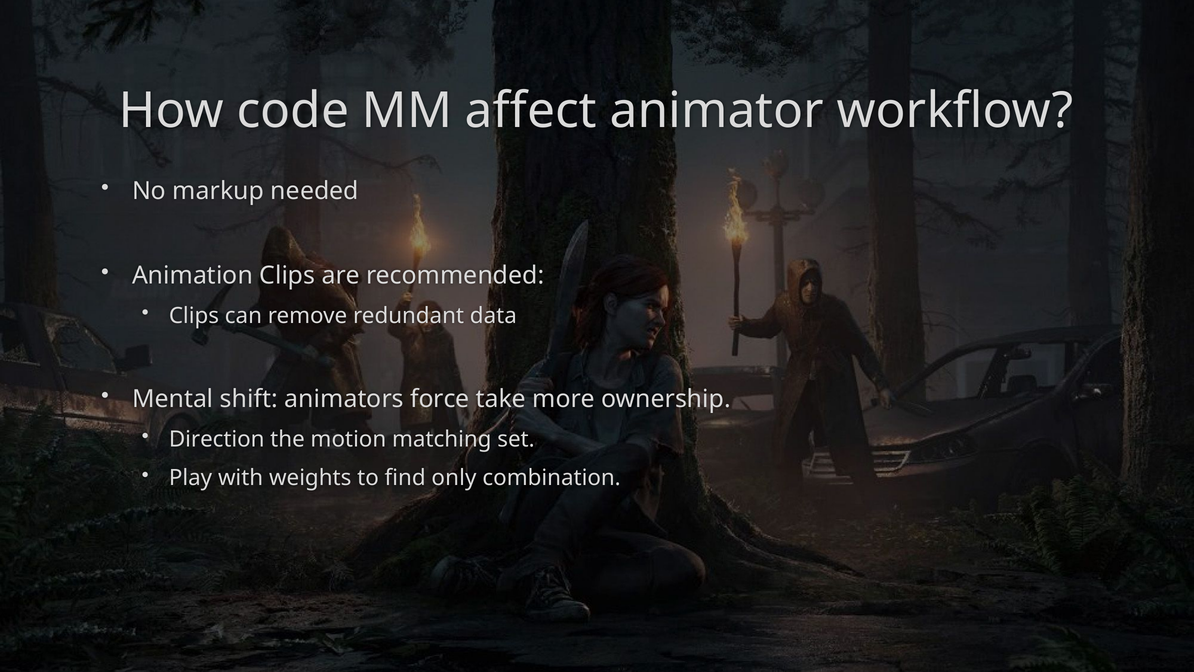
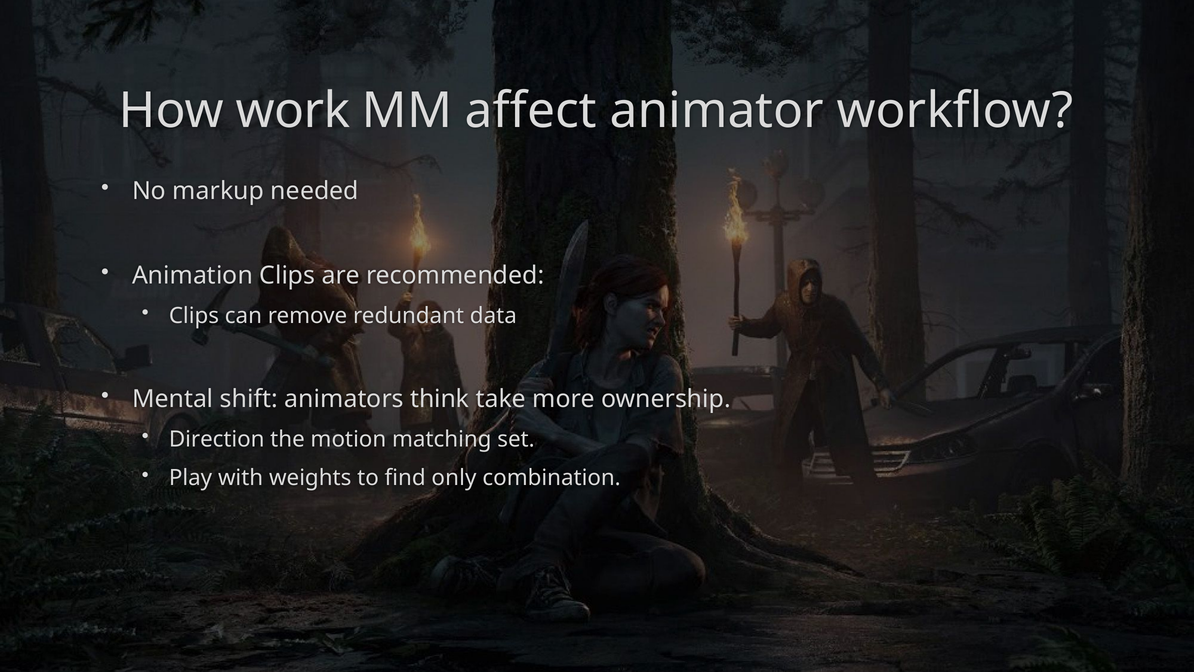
code: code -> work (293, 111)
force: force -> think (440, 399)
